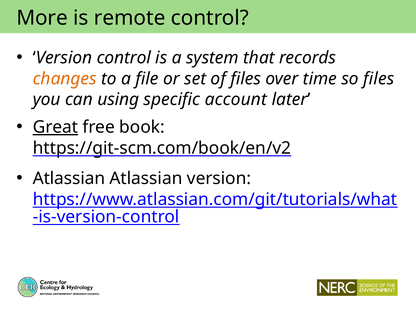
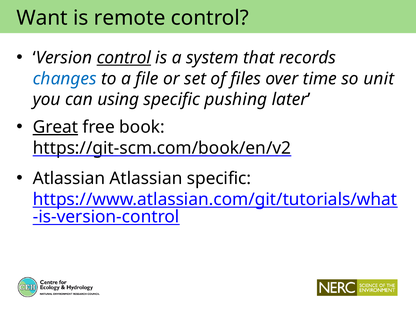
More: More -> Want (42, 18)
control underline: none -> present (124, 58)
changes colour: orange -> blue (65, 79)
so files: files -> unit (379, 79)
account: account -> pushing (236, 99)
Atlassian version: version -> specific (219, 179)
